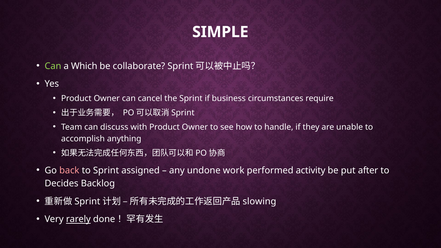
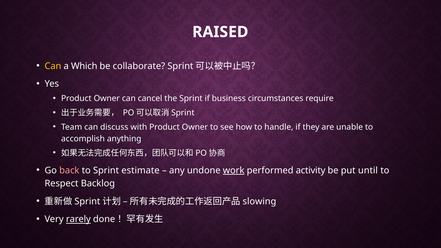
SIMPLE: SIMPLE -> RAISED (220, 32)
Can colour: light green -> yellow (53, 66)
assigned: assigned -> estimate (140, 170)
work underline: none -> present (234, 170)
after: after -> until (368, 170)
Decides: Decides -> Respect (62, 184)
